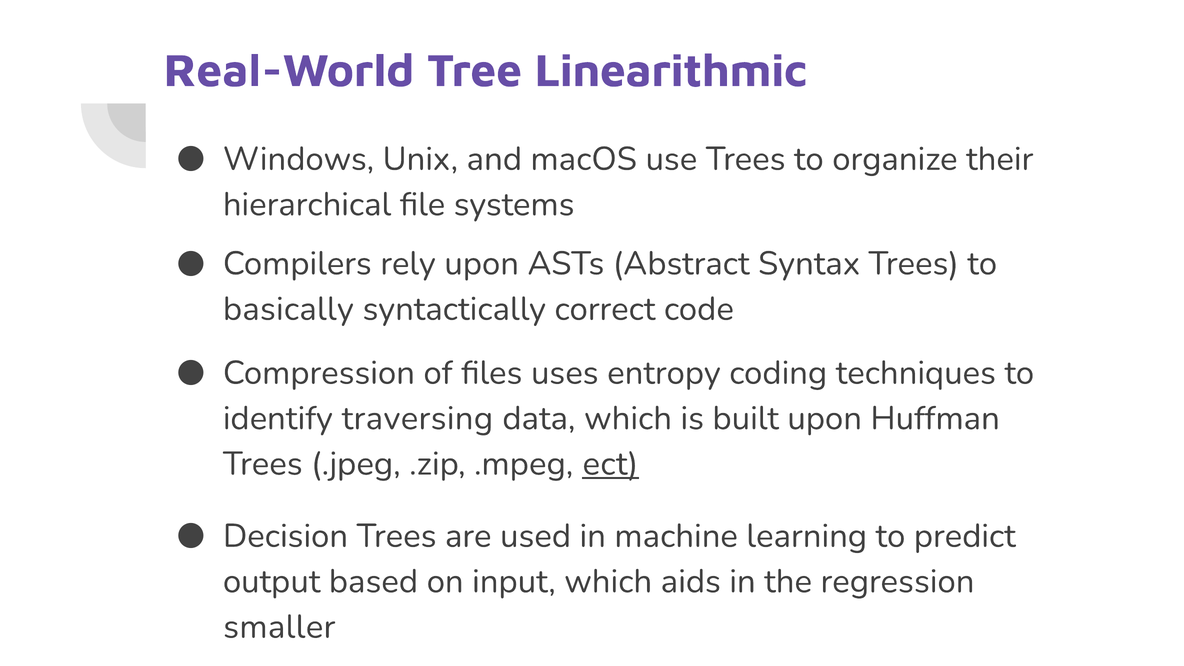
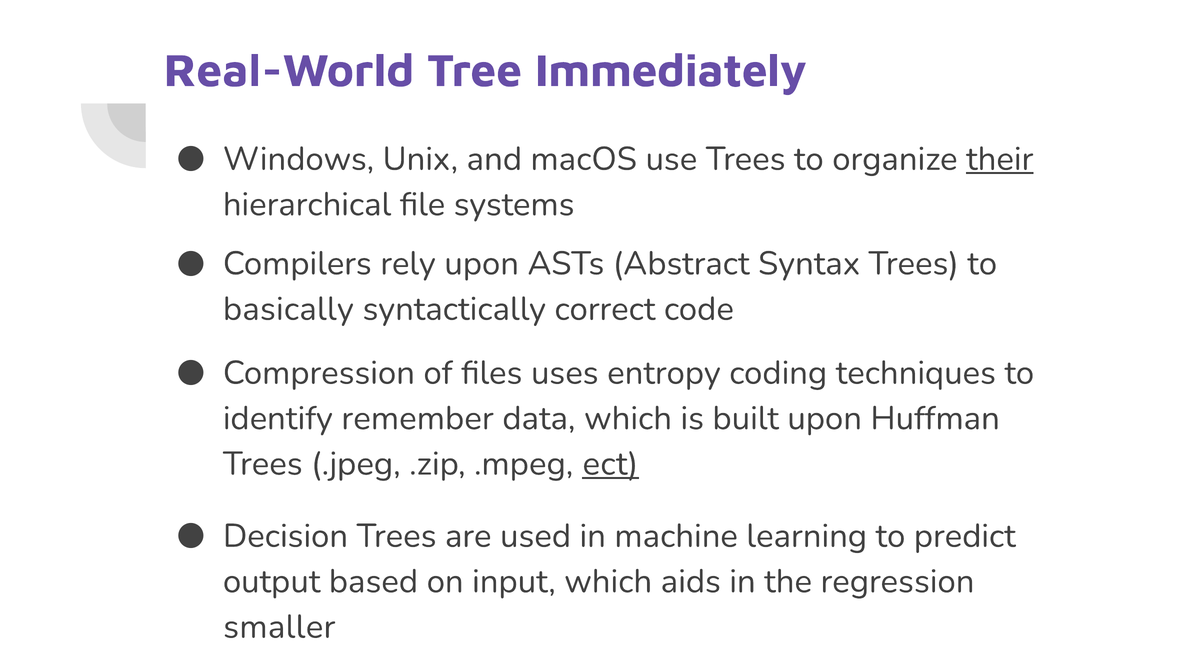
Linearithmic: Linearithmic -> Immediately (671, 71)
their underline: none -> present (1000, 159)
traversing: traversing -> remember (418, 418)
